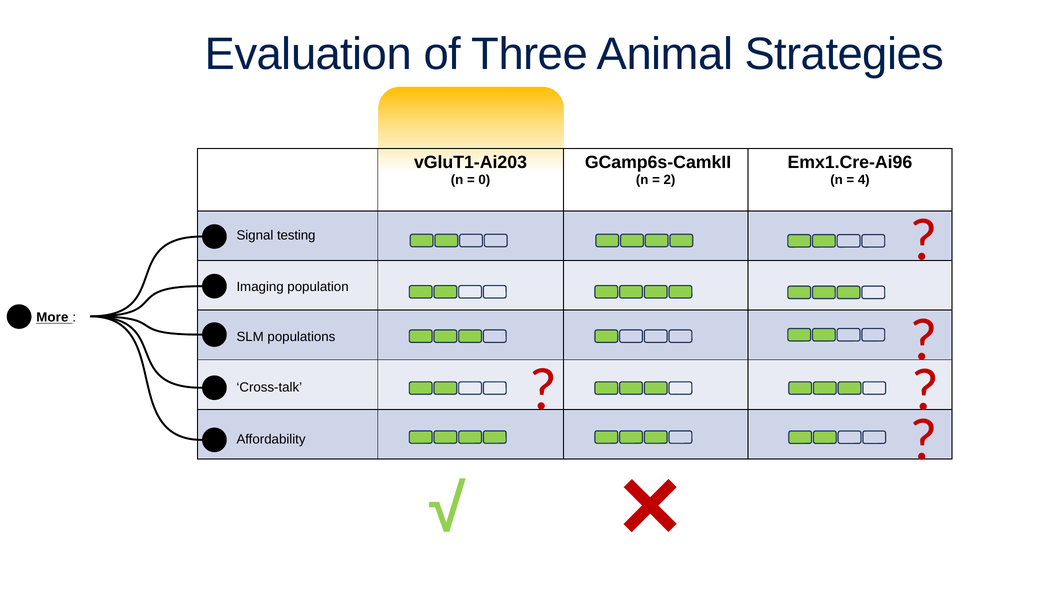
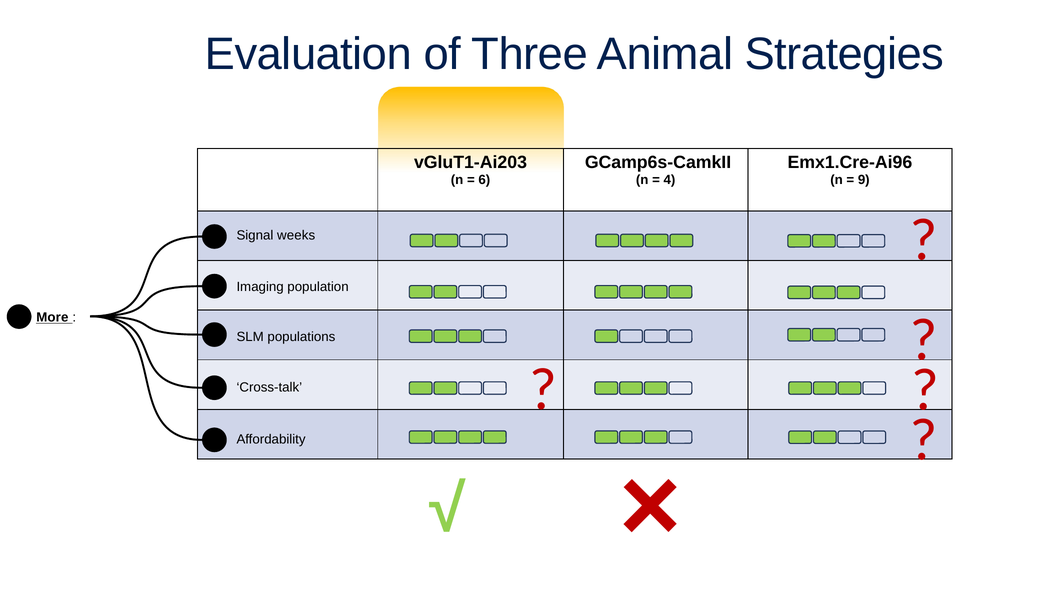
0: 0 -> 6 (484, 180)
2: 2 -> 4 (669, 180)
4: 4 -> 9 (864, 180)
testing: testing -> weeks (296, 235)
